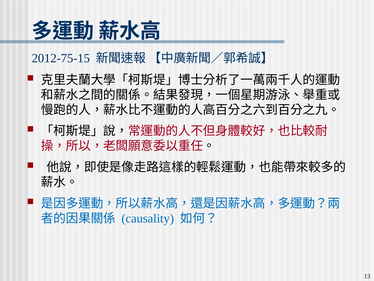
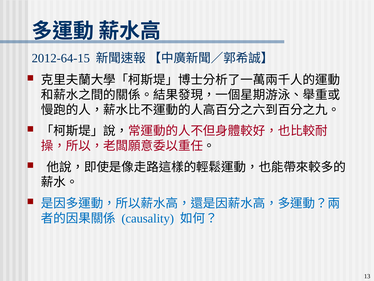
2012-75-15: 2012-75-15 -> 2012-64-15 (61, 58)
